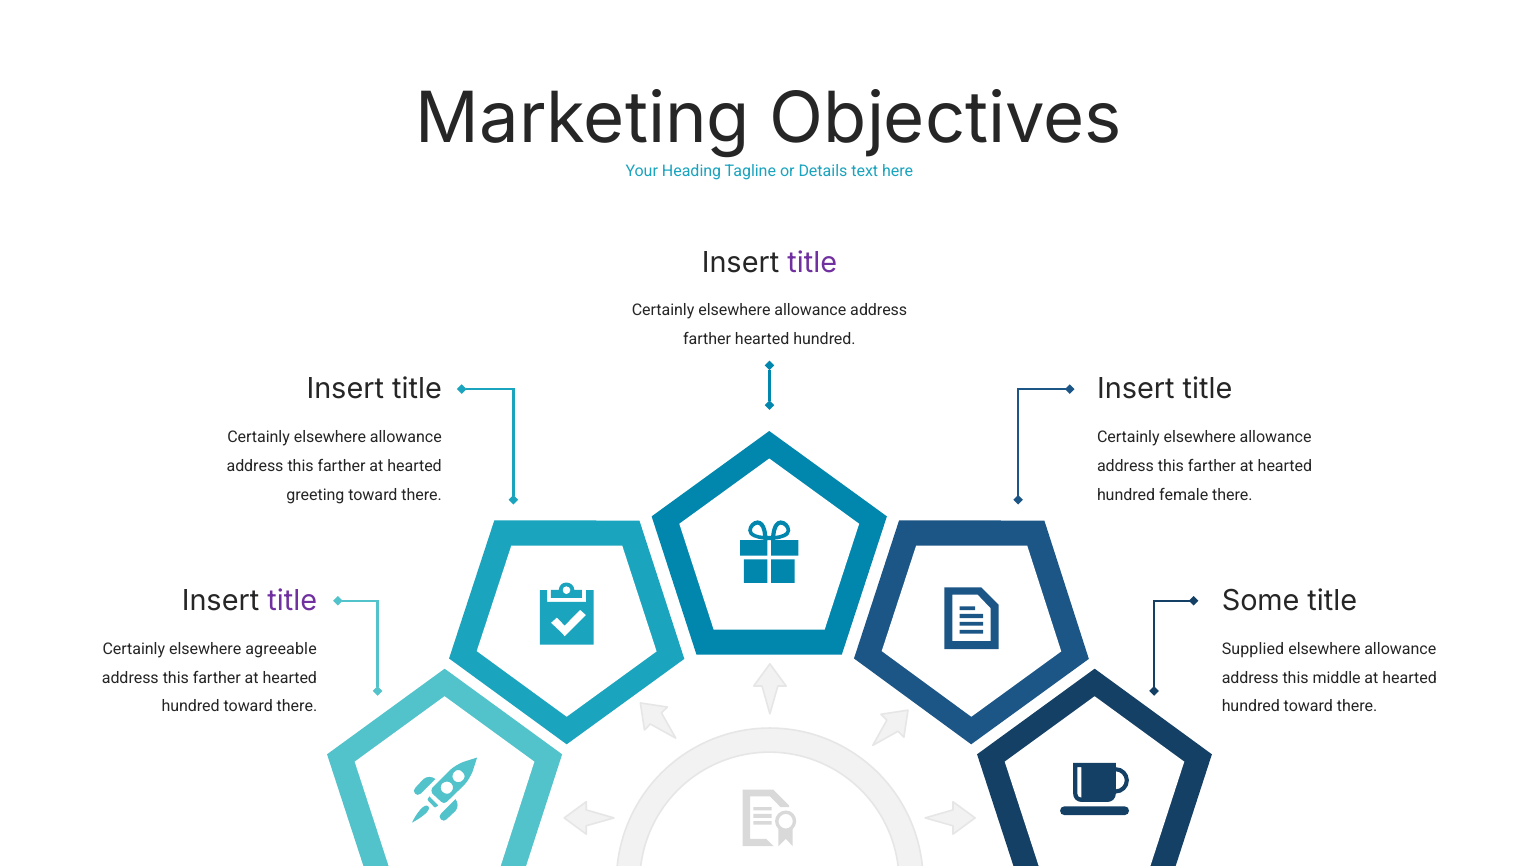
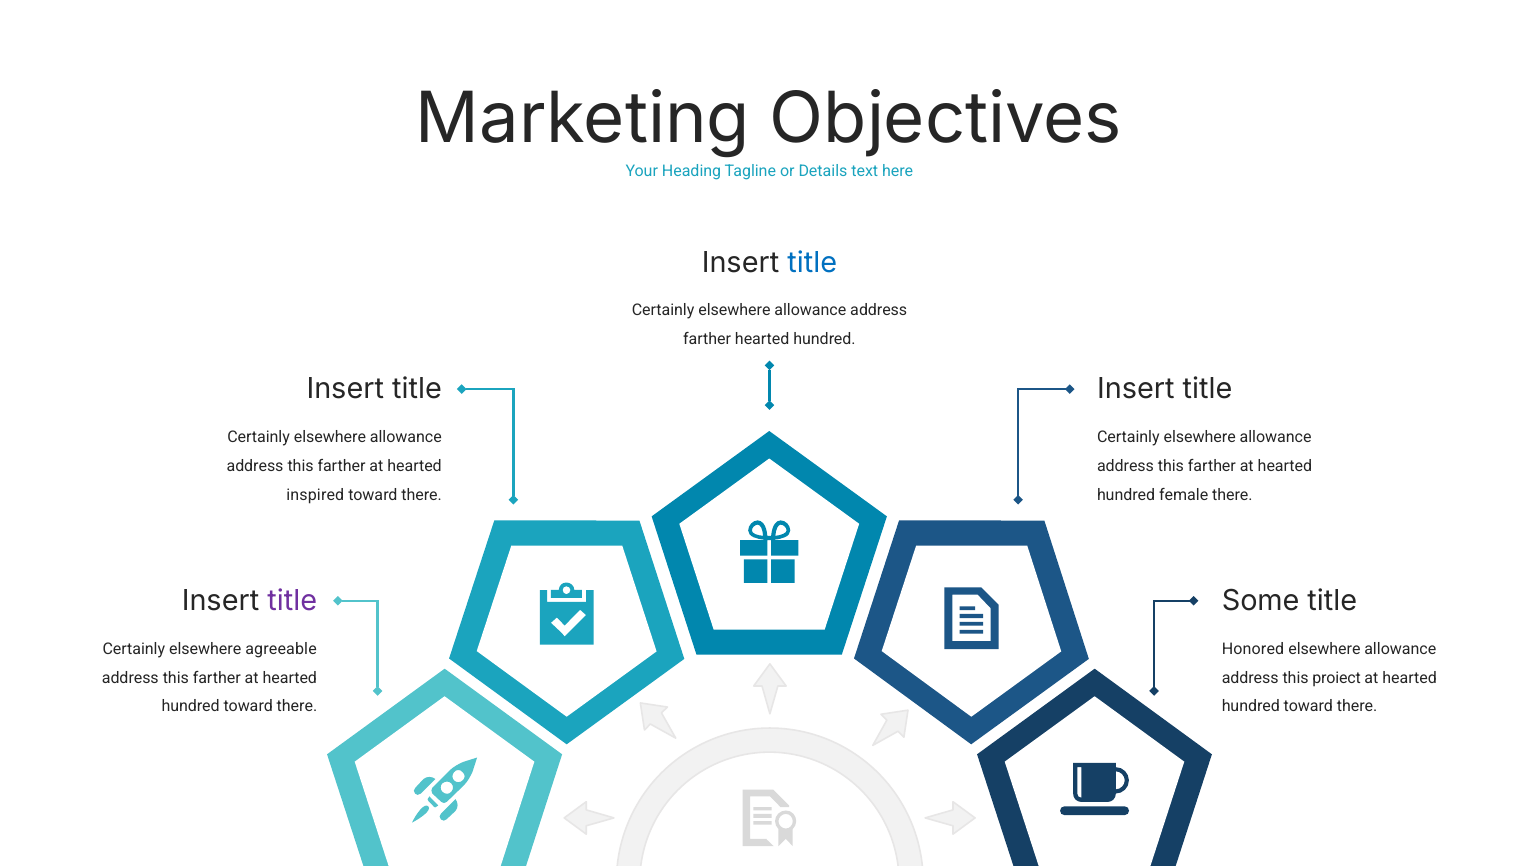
title colour: purple -> blue (812, 263)
greeting: greeting -> inspired (315, 495)
Supplied: Supplied -> Honored (1253, 649)
middle: middle -> proiect (1337, 677)
